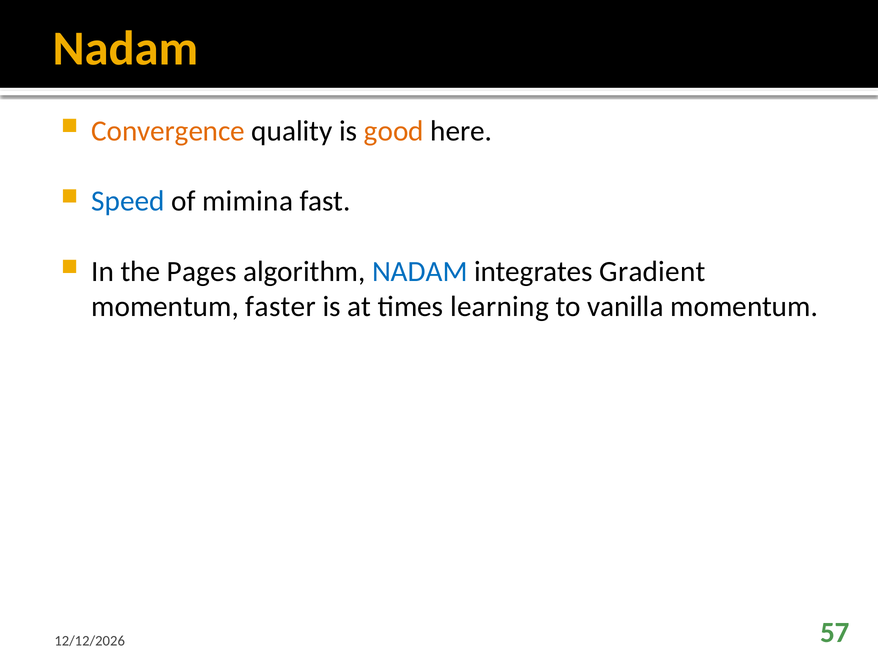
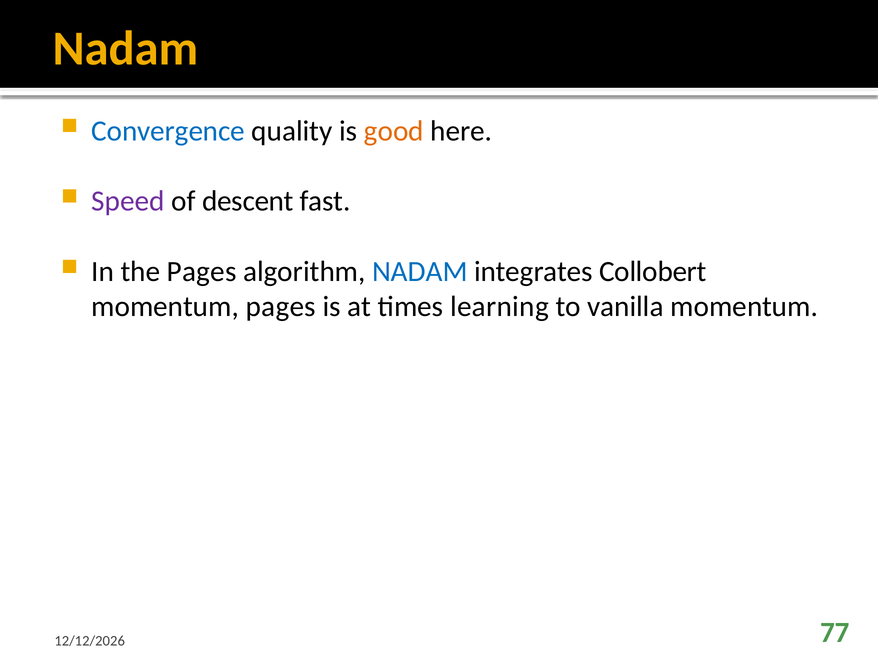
Convergence colour: orange -> blue (168, 131)
Speed colour: blue -> purple (128, 201)
mimina: mimina -> descent (248, 201)
Gradient: Gradient -> Collobert (653, 271)
momentum faster: faster -> pages (281, 306)
57: 57 -> 77 (835, 632)
